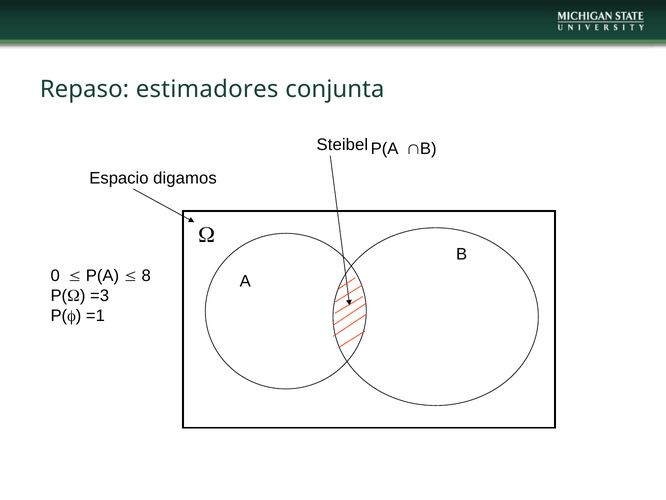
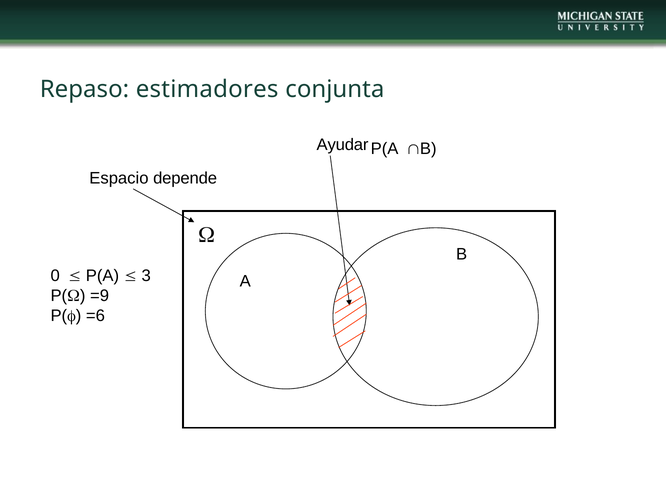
Steibel: Steibel -> Ayudar (343, 145)
digamos: digamos -> depende (185, 178)
8: 8 -> 3 (146, 275)
=3: =3 -> =9 (100, 295)
=1: =1 -> =6 (95, 315)
